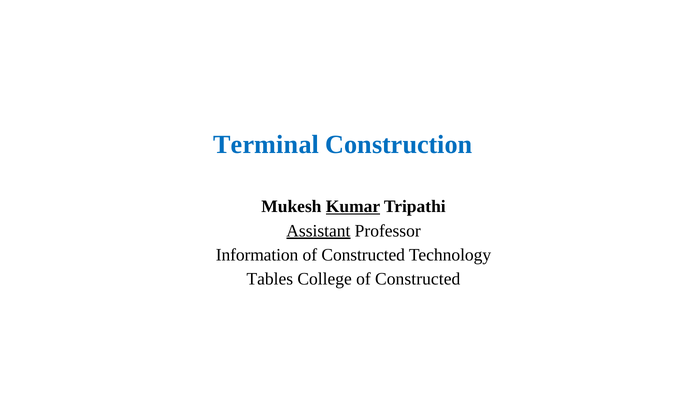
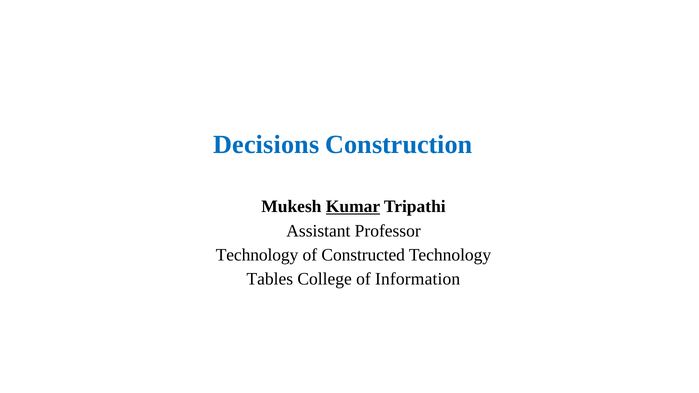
Terminal: Terminal -> Decisions (266, 145)
Assistant underline: present -> none (318, 231)
Information: Information -> Technology (257, 255)
College of Constructed: Constructed -> Information (418, 279)
